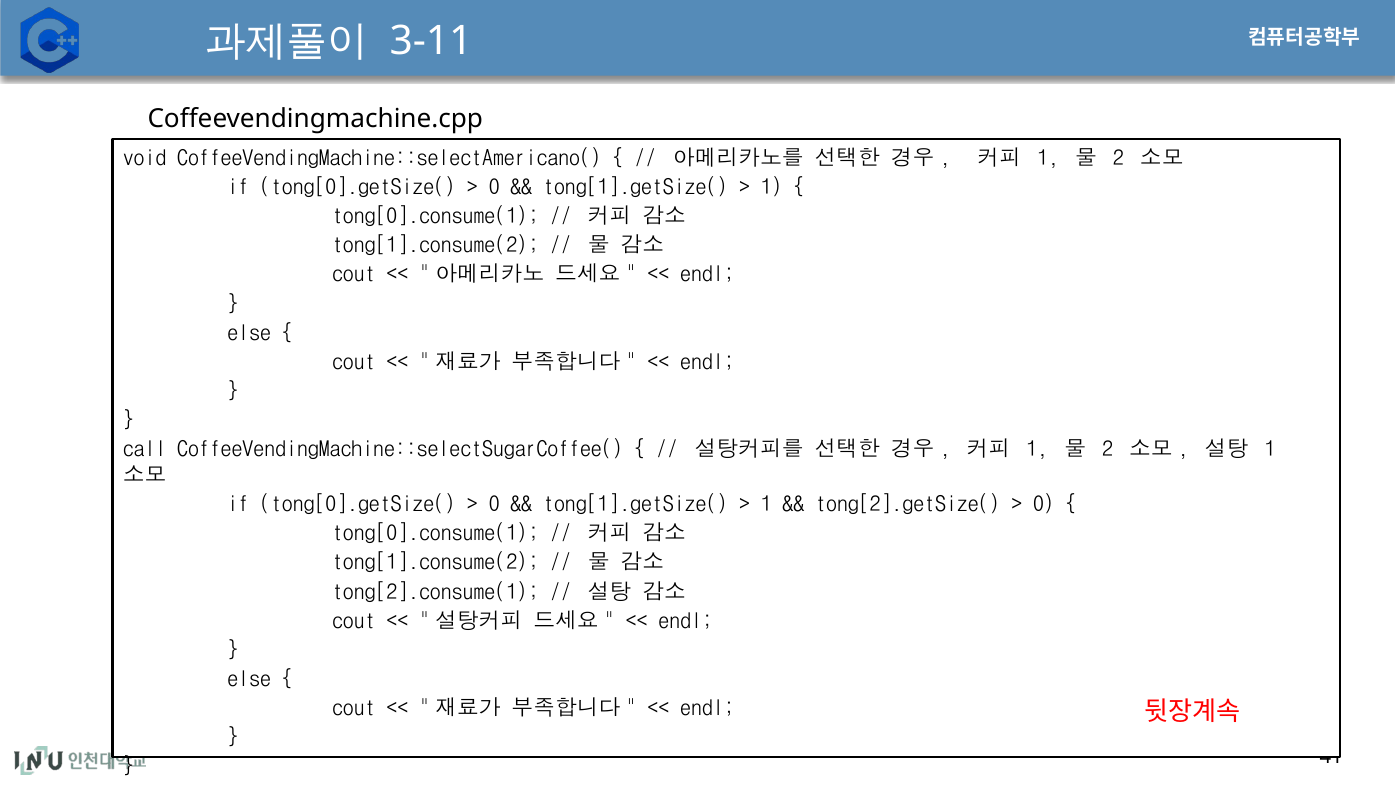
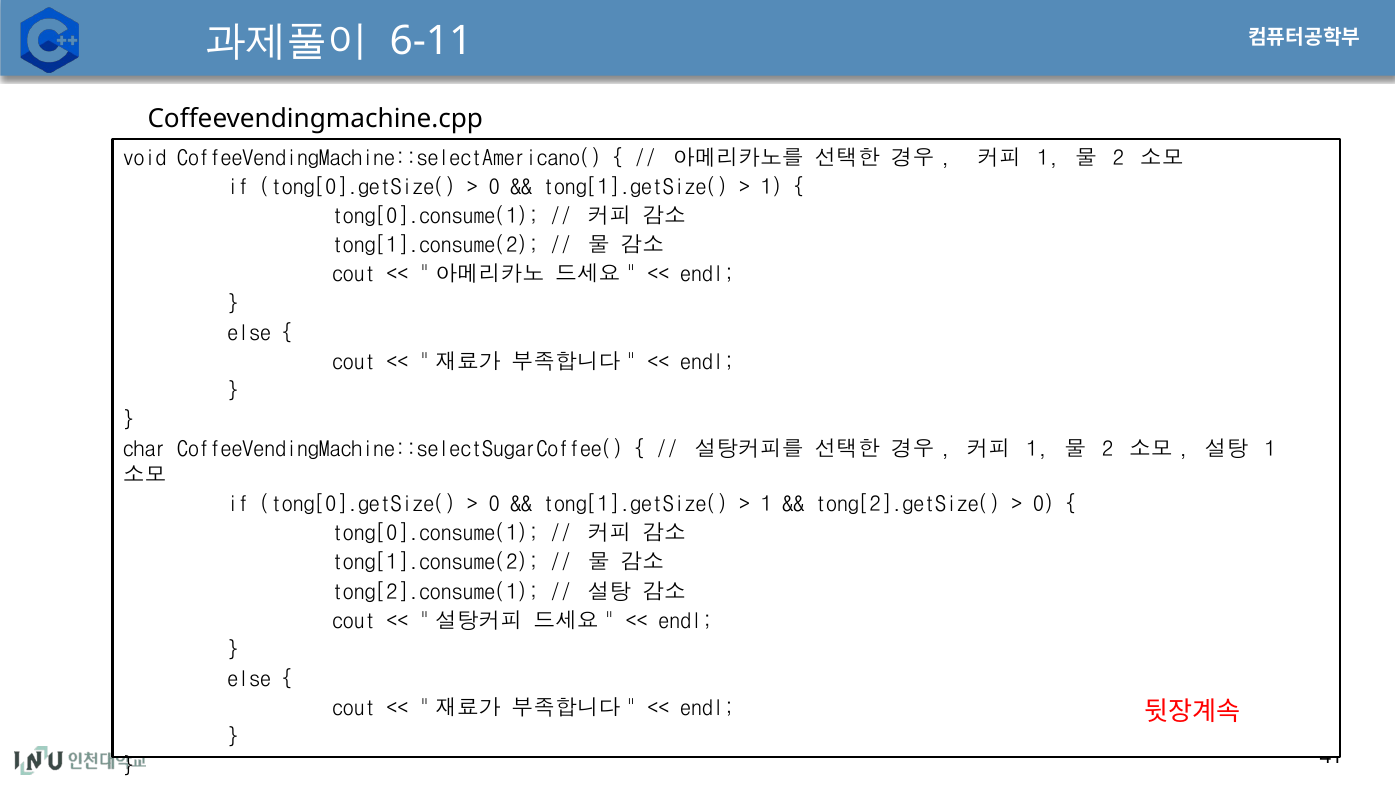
3-11: 3-11 -> 6-11 (431, 41)
call: call -> char (145, 449)
